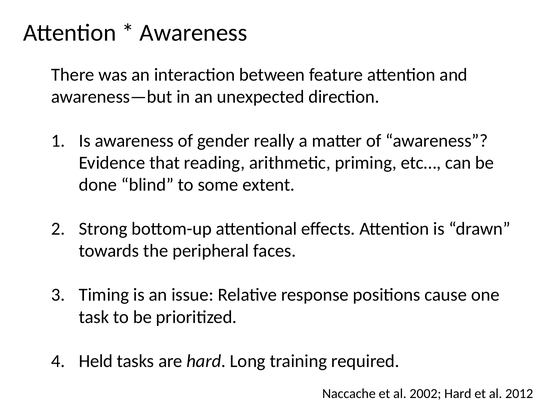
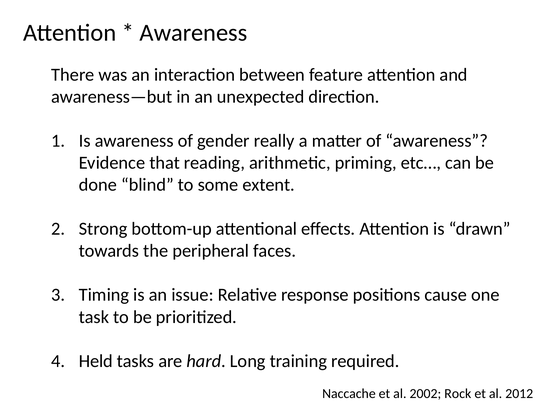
2002 Hard: Hard -> Rock (458, 394)
